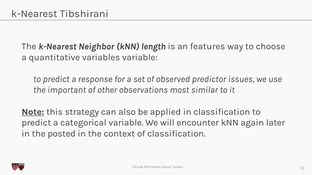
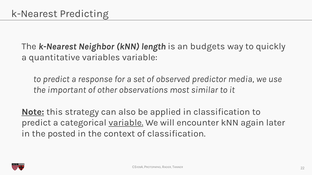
Tibshirani: Tibshirani -> Predicting (84, 14)
features: features -> budgets (208, 47)
choose: choose -> quickly (271, 47)
issues: issues -> media (241, 79)
variable underline: none -> present (126, 123)
